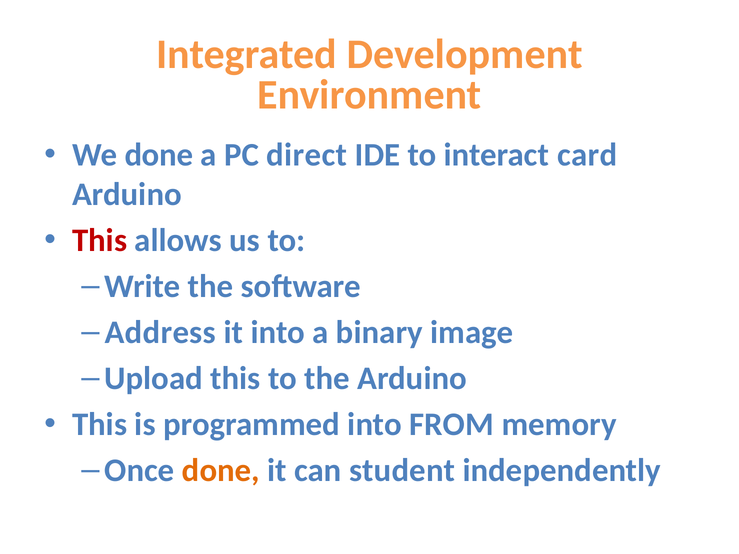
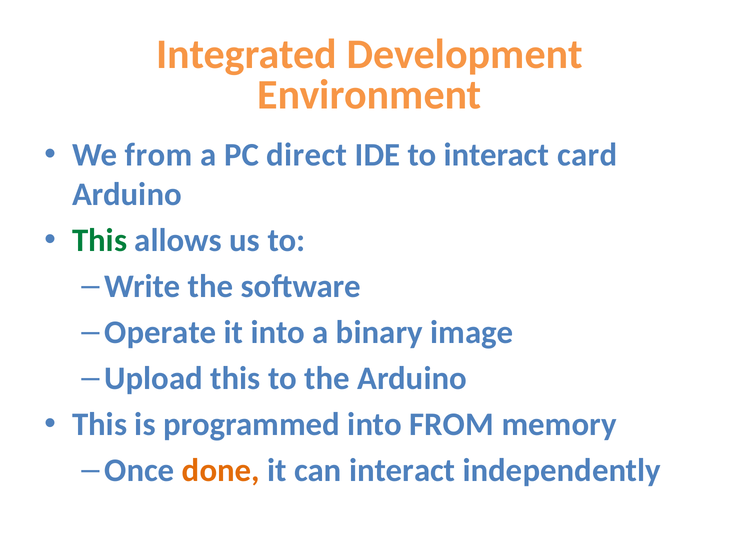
We done: done -> from (159, 155)
This colour: red -> green (100, 241)
Address: Address -> Operate (160, 333)
can student: student -> interact (402, 471)
